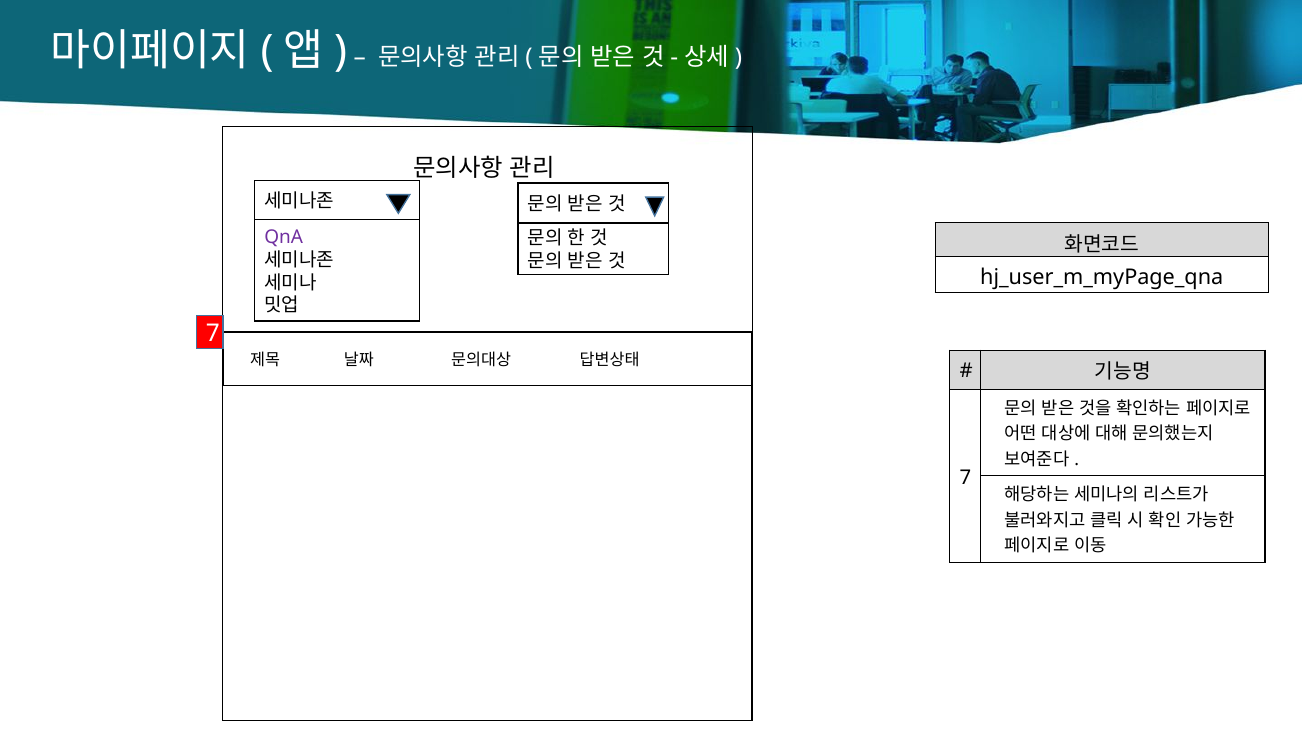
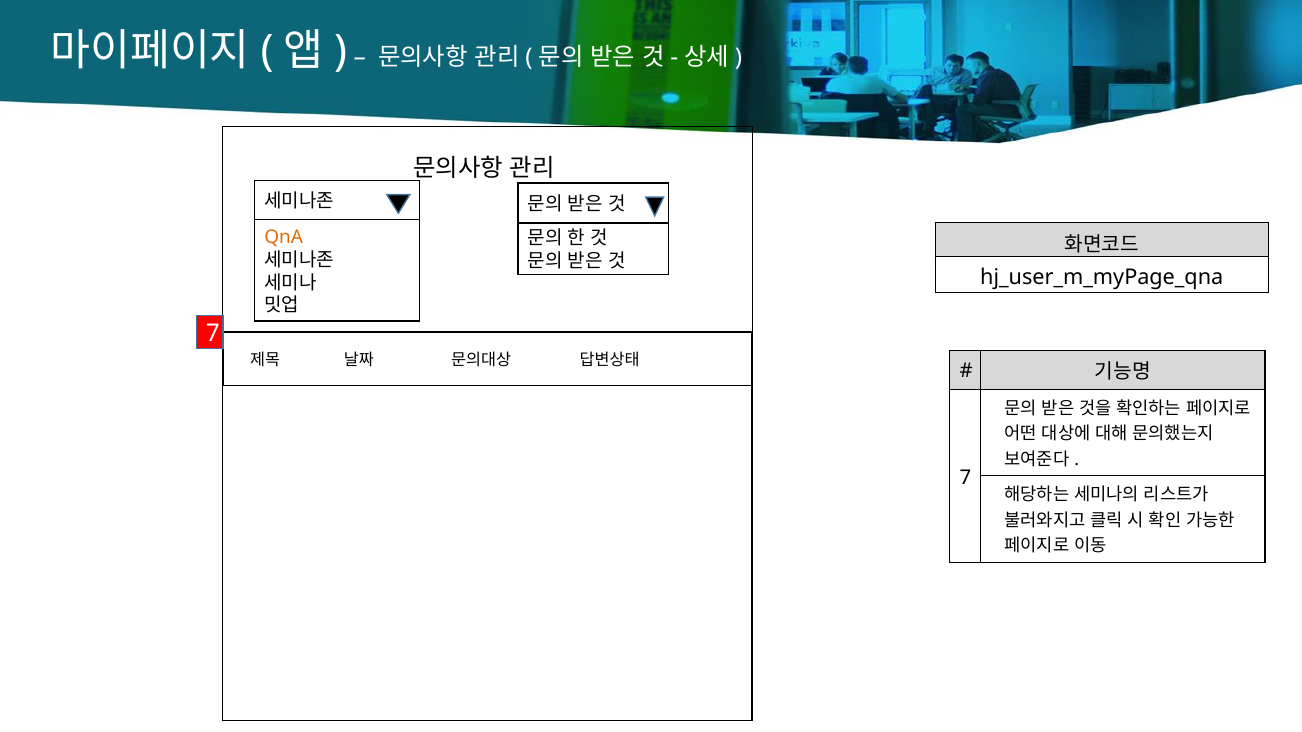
QnA colour: purple -> orange (284, 237)
